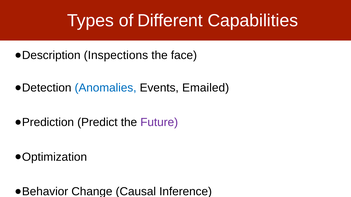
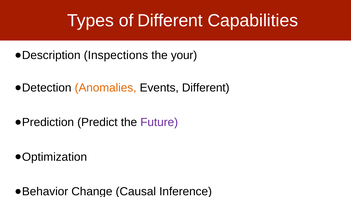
face: face -> your (184, 55)
Anomalies colour: blue -> orange (106, 88)
Events Emailed: Emailed -> Different (206, 88)
